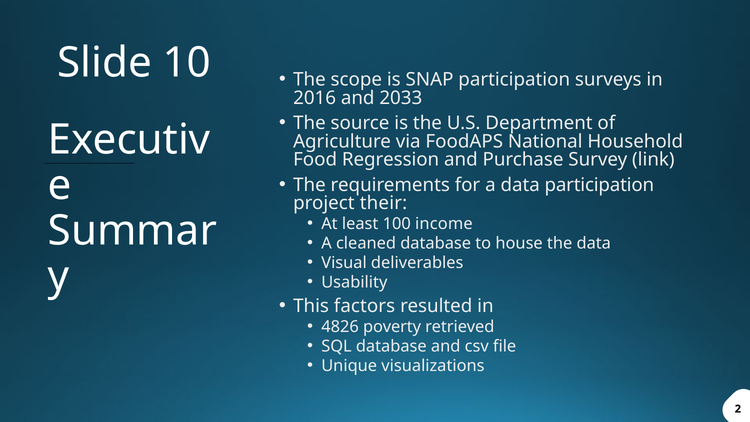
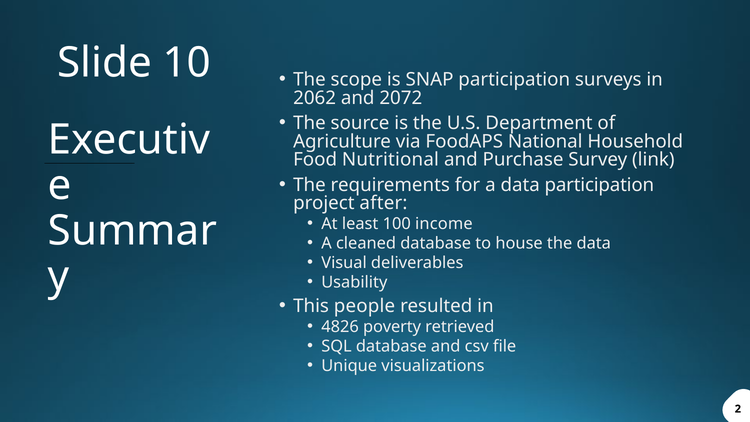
2016: 2016 -> 2062 (315, 98)
2033: 2033 -> 2072 (401, 98)
Regression: Regression -> Nutritional (390, 160)
their: their -> after (383, 203)
factors: factors -> people (364, 306)
